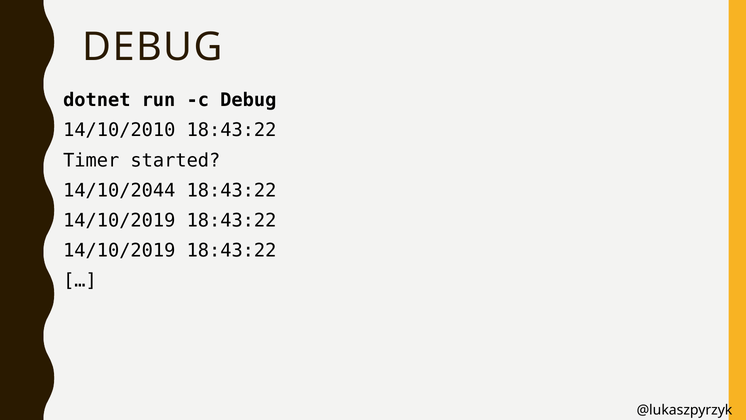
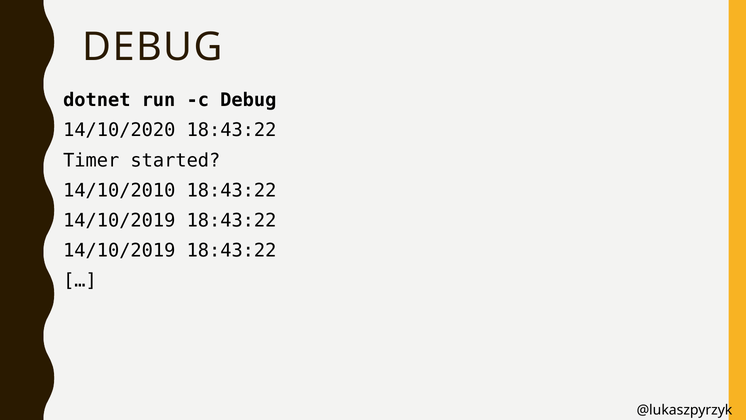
14/10/2010: 14/10/2010 -> 14/10/2020 (119, 130)
14/10/2044: 14/10/2044 -> 14/10/2010 (119, 190)
